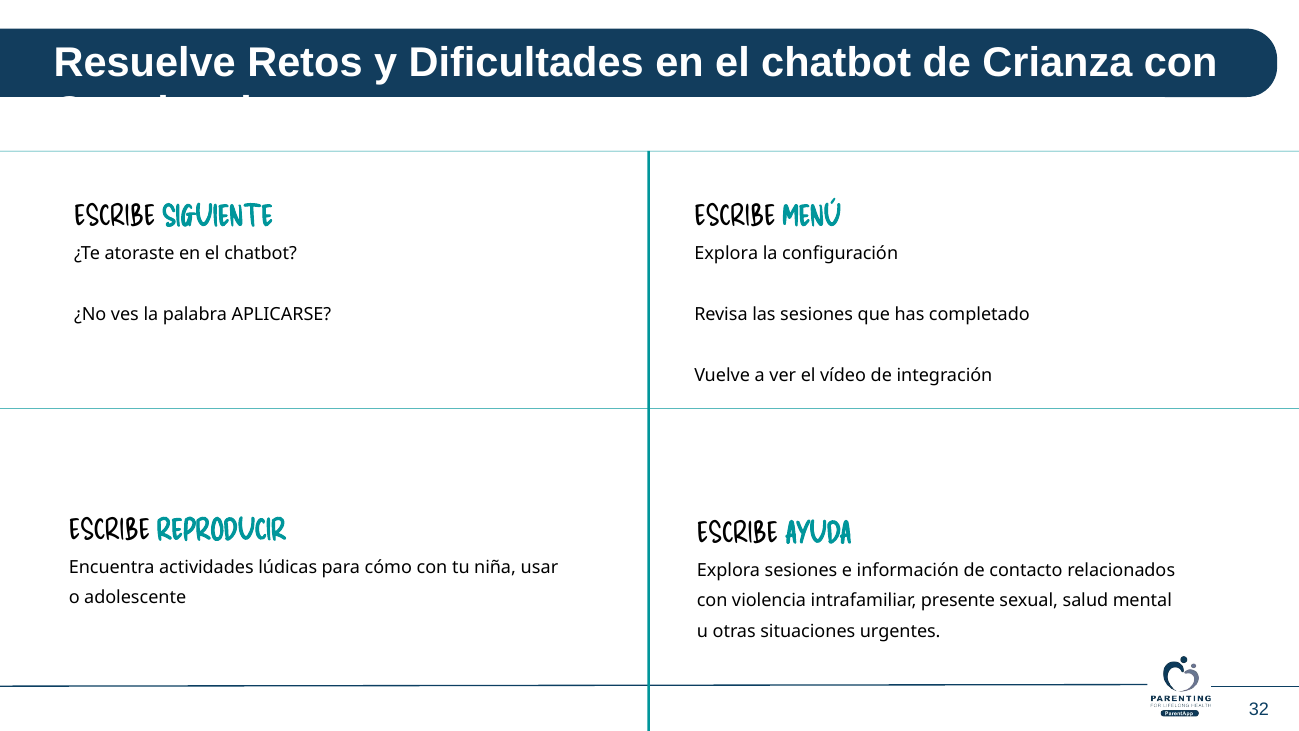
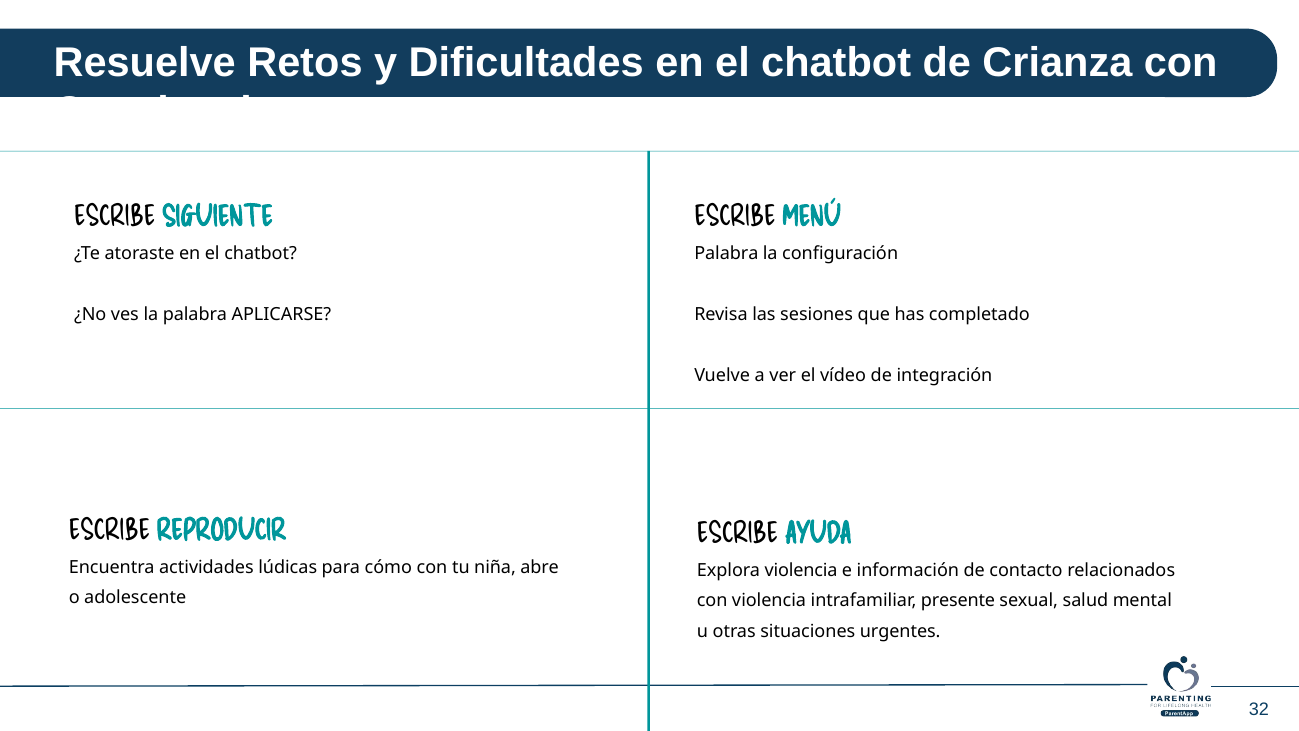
Explora: Explora -> Palabra (726, 254)
usar: usar -> abre (540, 567)
Explora sesiones: sesiones -> violencia (801, 570)
